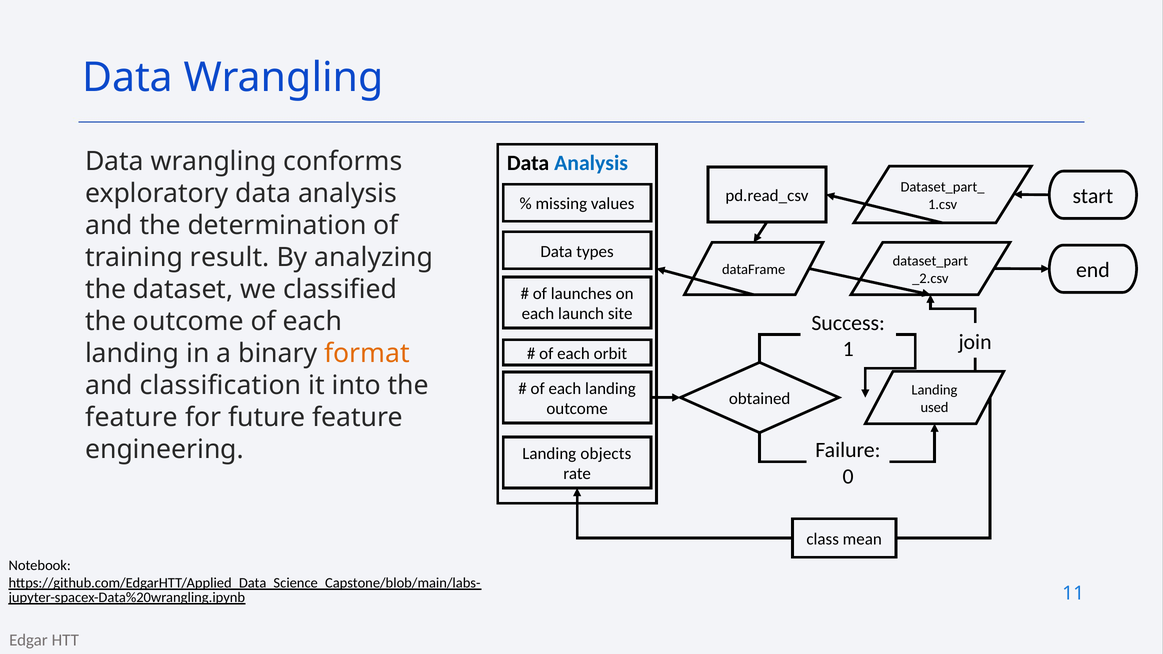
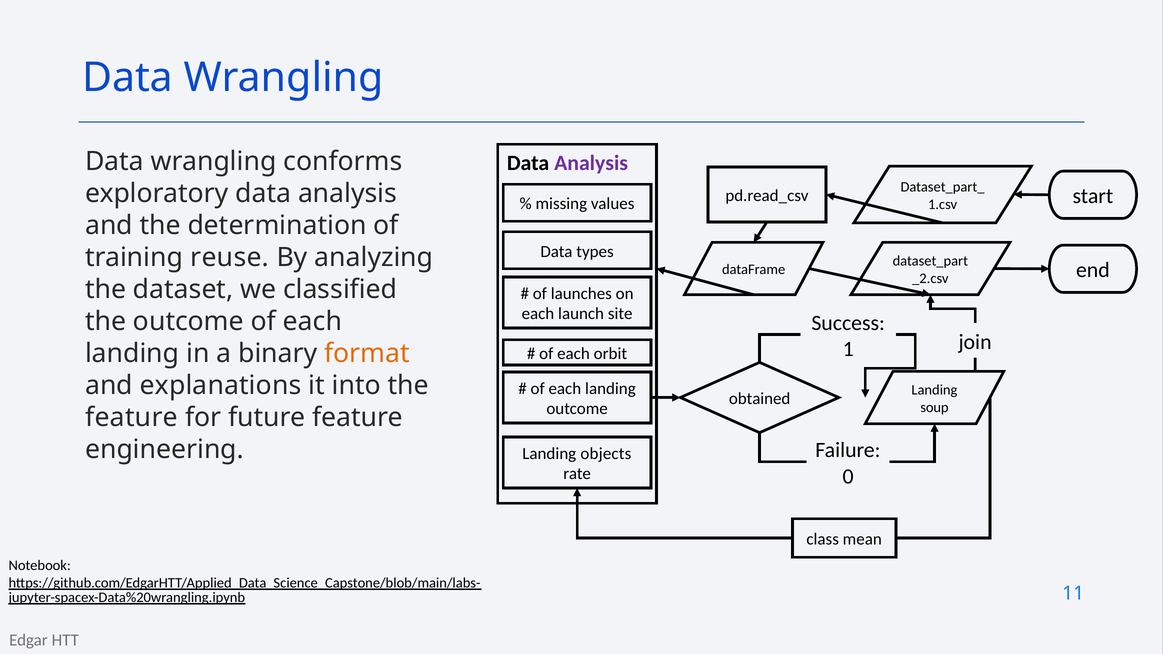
Analysis colour: blue -> purple (591, 163)
result: result -> reuse (230, 258)
classification: classification -> explanations (221, 386)
used: used -> soup (935, 407)
